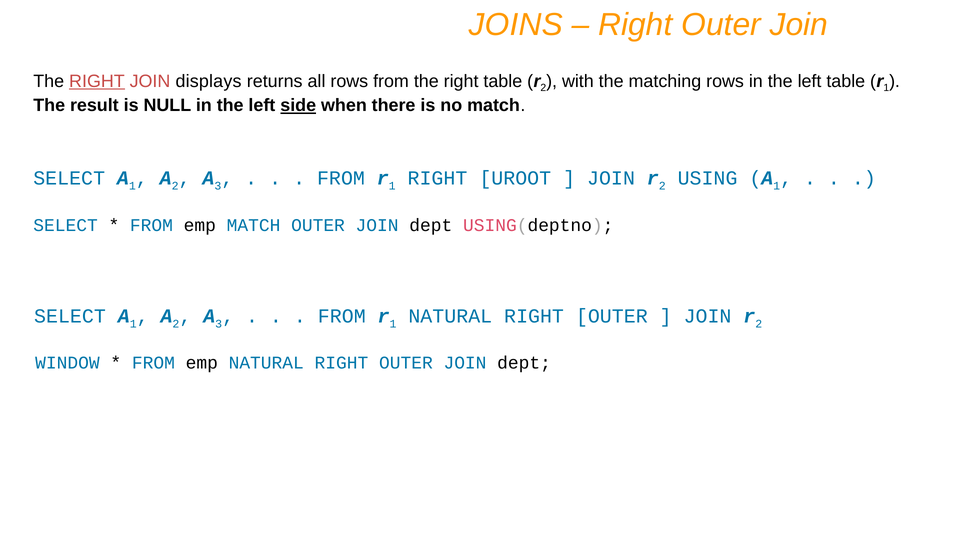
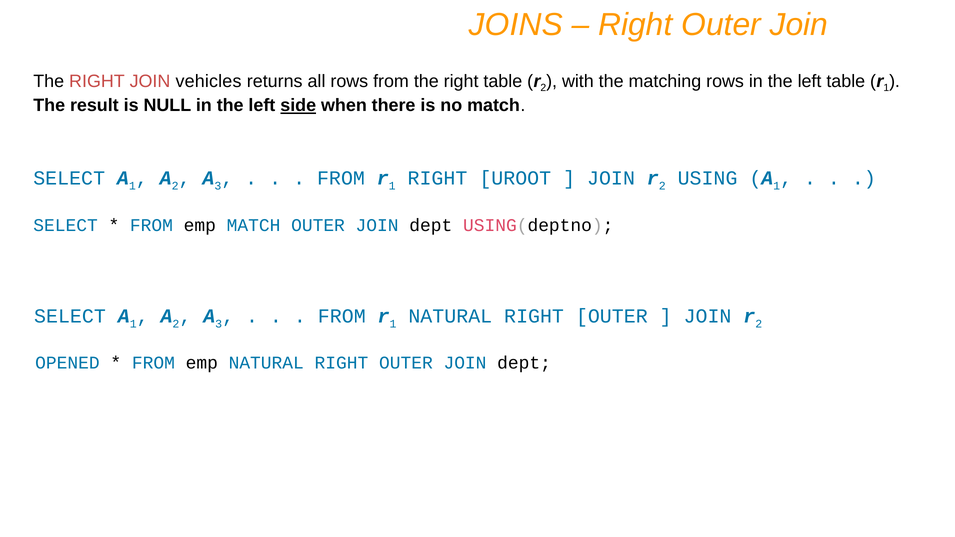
RIGHT underline: present -> none (97, 81)
displays: displays -> vehicles (208, 81)
WINDOW: WINDOW -> OPENED (67, 363)
